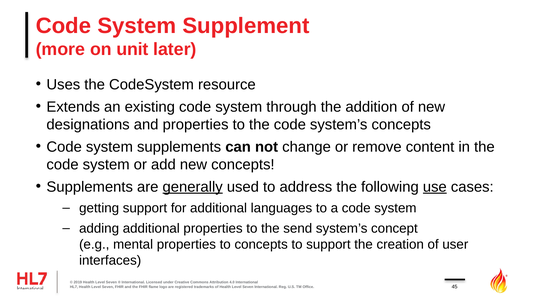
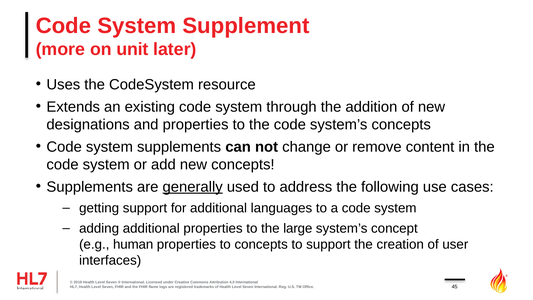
use underline: present -> none (435, 187)
send: send -> large (298, 228)
mental: mental -> human (133, 244)
